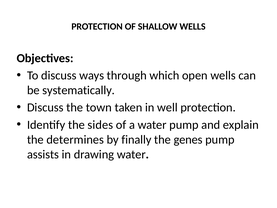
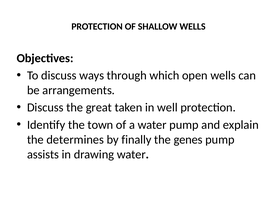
systematically: systematically -> arrangements (79, 90)
town: town -> great (99, 107)
sides: sides -> town (100, 125)
